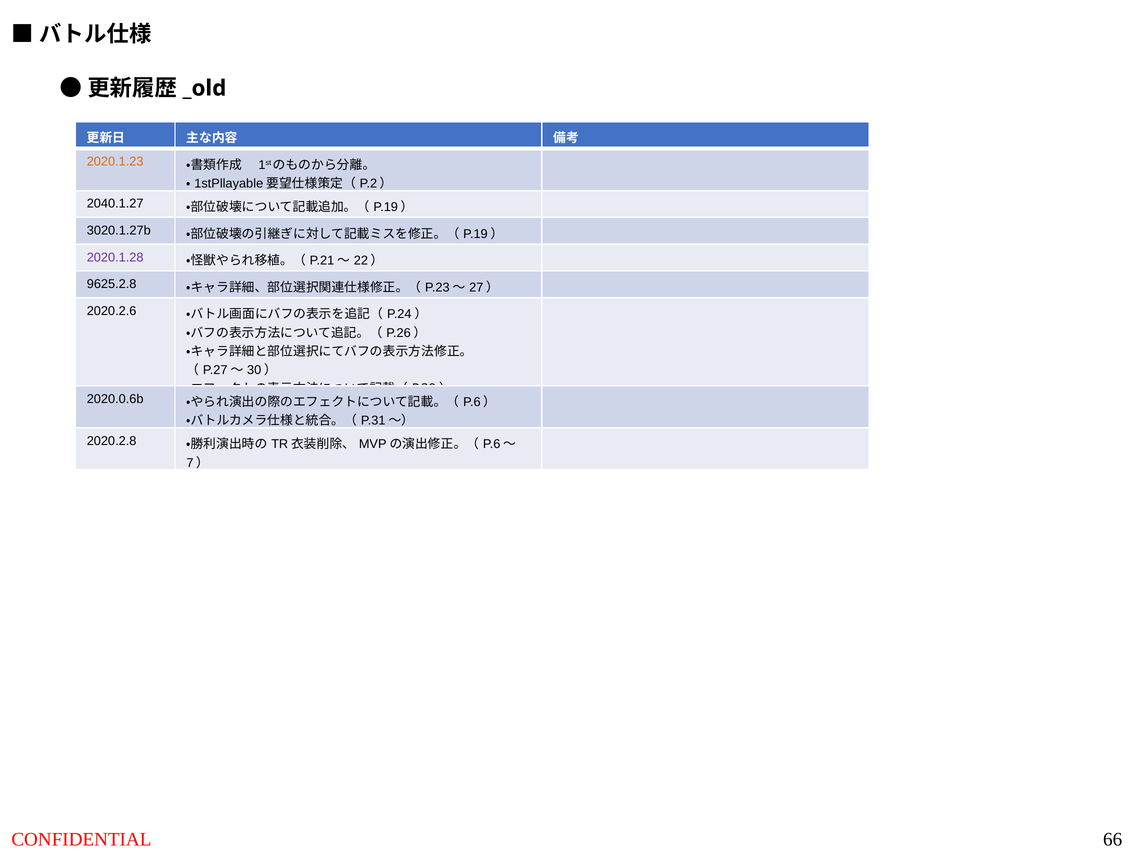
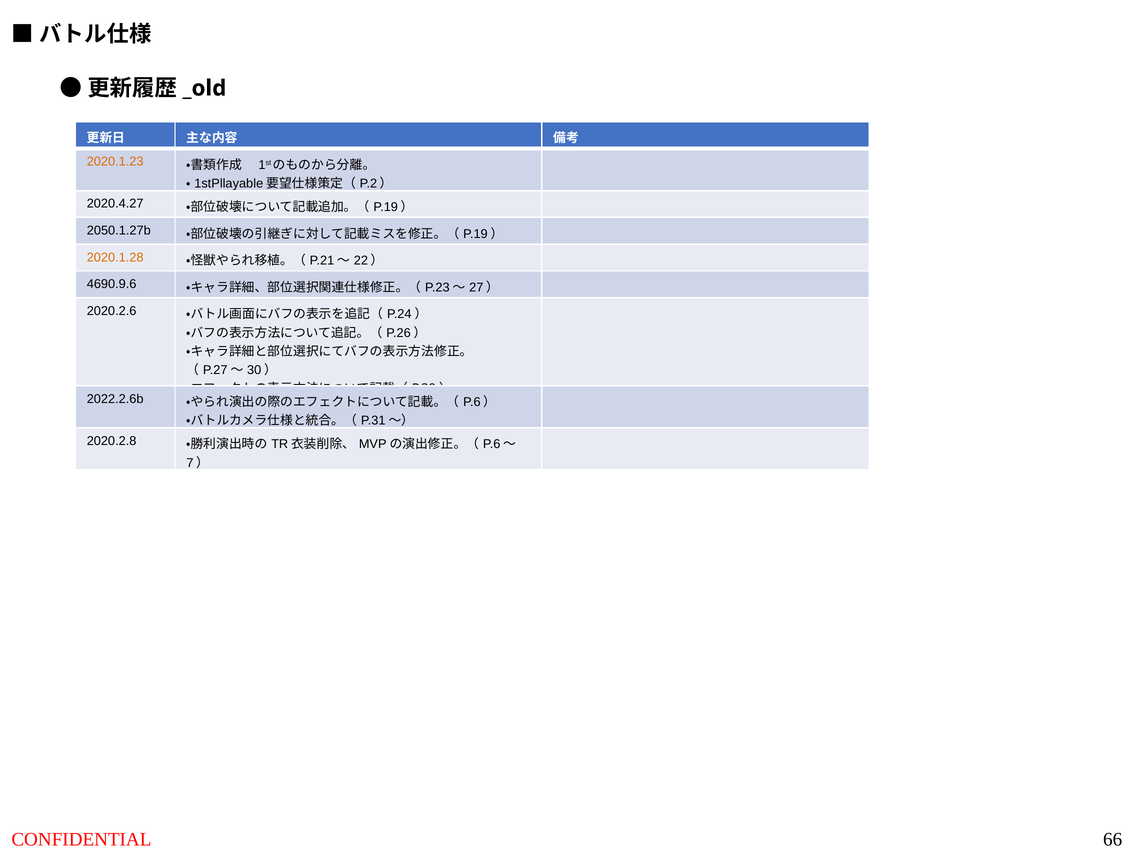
2040.1.27: 2040.1.27 -> 2020.4.27 (115, 204)
3020.1.27b: 3020.1.27b -> 2050.1.27b (119, 231)
2020.1.28 colour: purple -> orange (115, 257)
9625.2.8: 9625.2.8 -> 4690.9.6 (112, 284)
2020.0.6b: 2020.0.6b -> 2022.2.6b (115, 399)
